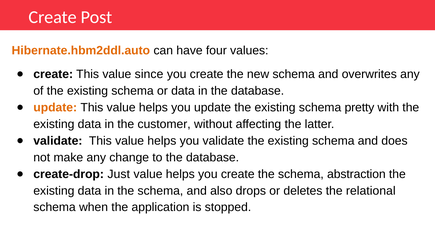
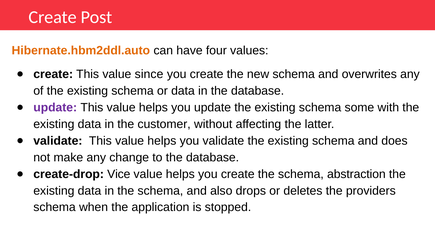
update colour: orange -> purple (55, 108)
pretty: pretty -> some (359, 108)
Just: Just -> Vice (119, 175)
relational: relational -> providers (371, 191)
